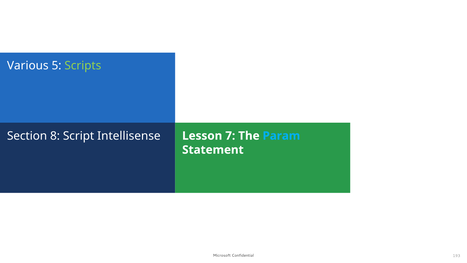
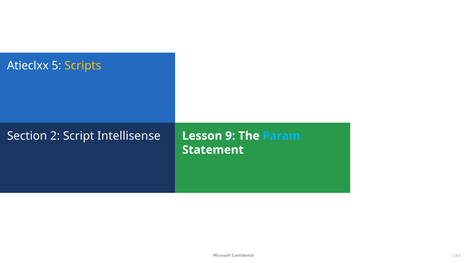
Various: Various -> Atieclxx (28, 66)
Scripts colour: light green -> yellow (83, 66)
8: 8 -> 2 (55, 136)
7: 7 -> 9 (230, 136)
